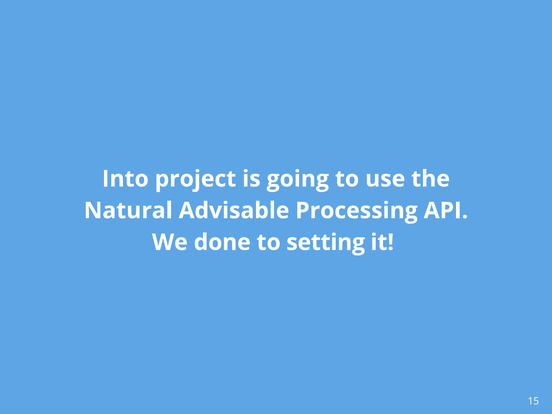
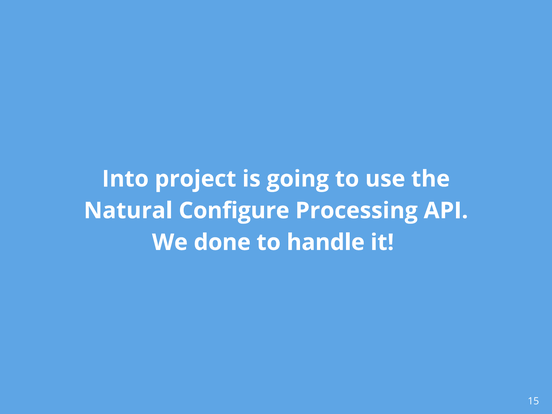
Advisable: Advisable -> Configure (234, 211)
setting: setting -> handle (326, 242)
